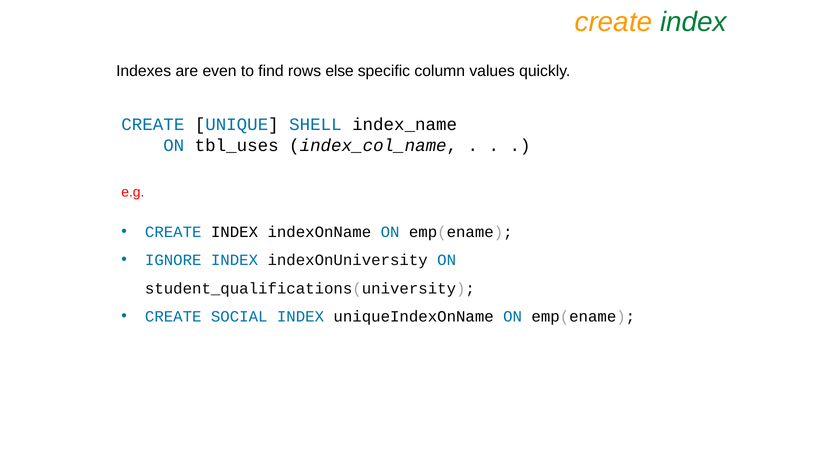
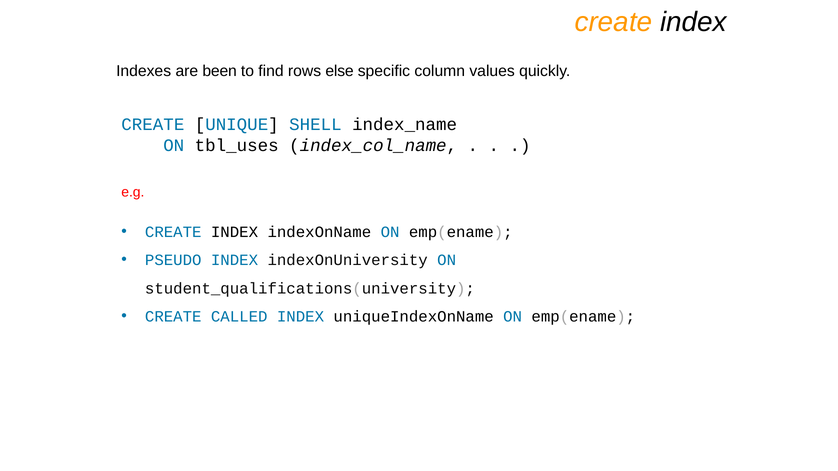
index colour: green -> black (694, 22)
even: even -> been (220, 71)
IGNORE: IGNORE -> PSEUDO (173, 260)
SOCIAL: SOCIAL -> CALLED (239, 317)
